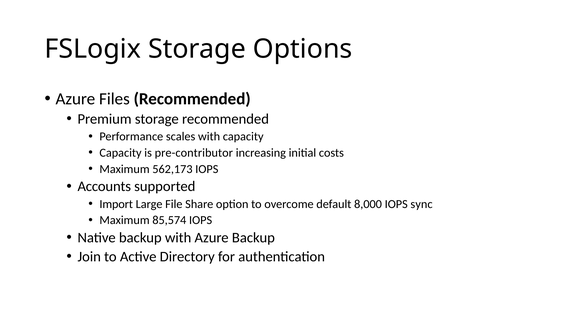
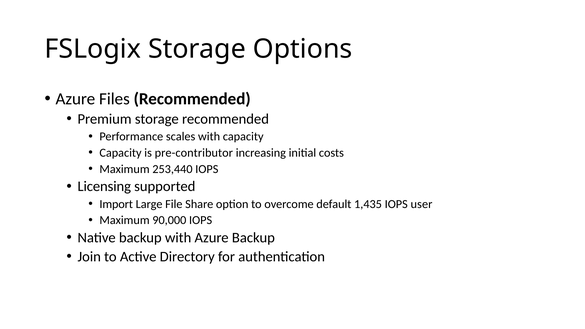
562,173: 562,173 -> 253,440 (172, 169)
Accounts: Accounts -> Licensing (104, 187)
8,000: 8,000 -> 1,435 (368, 204)
sync: sync -> user (422, 204)
85,574: 85,574 -> 90,000 (169, 220)
